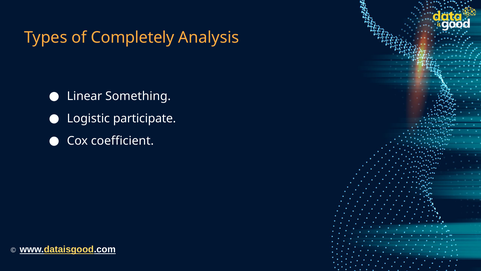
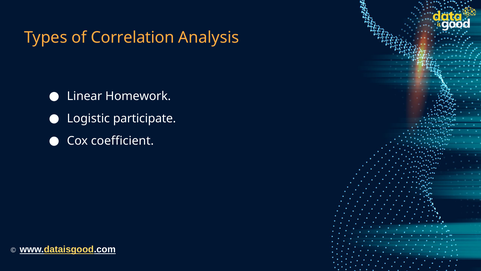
Completely: Completely -> Correlation (133, 37)
Something: Something -> Homework (138, 96)
